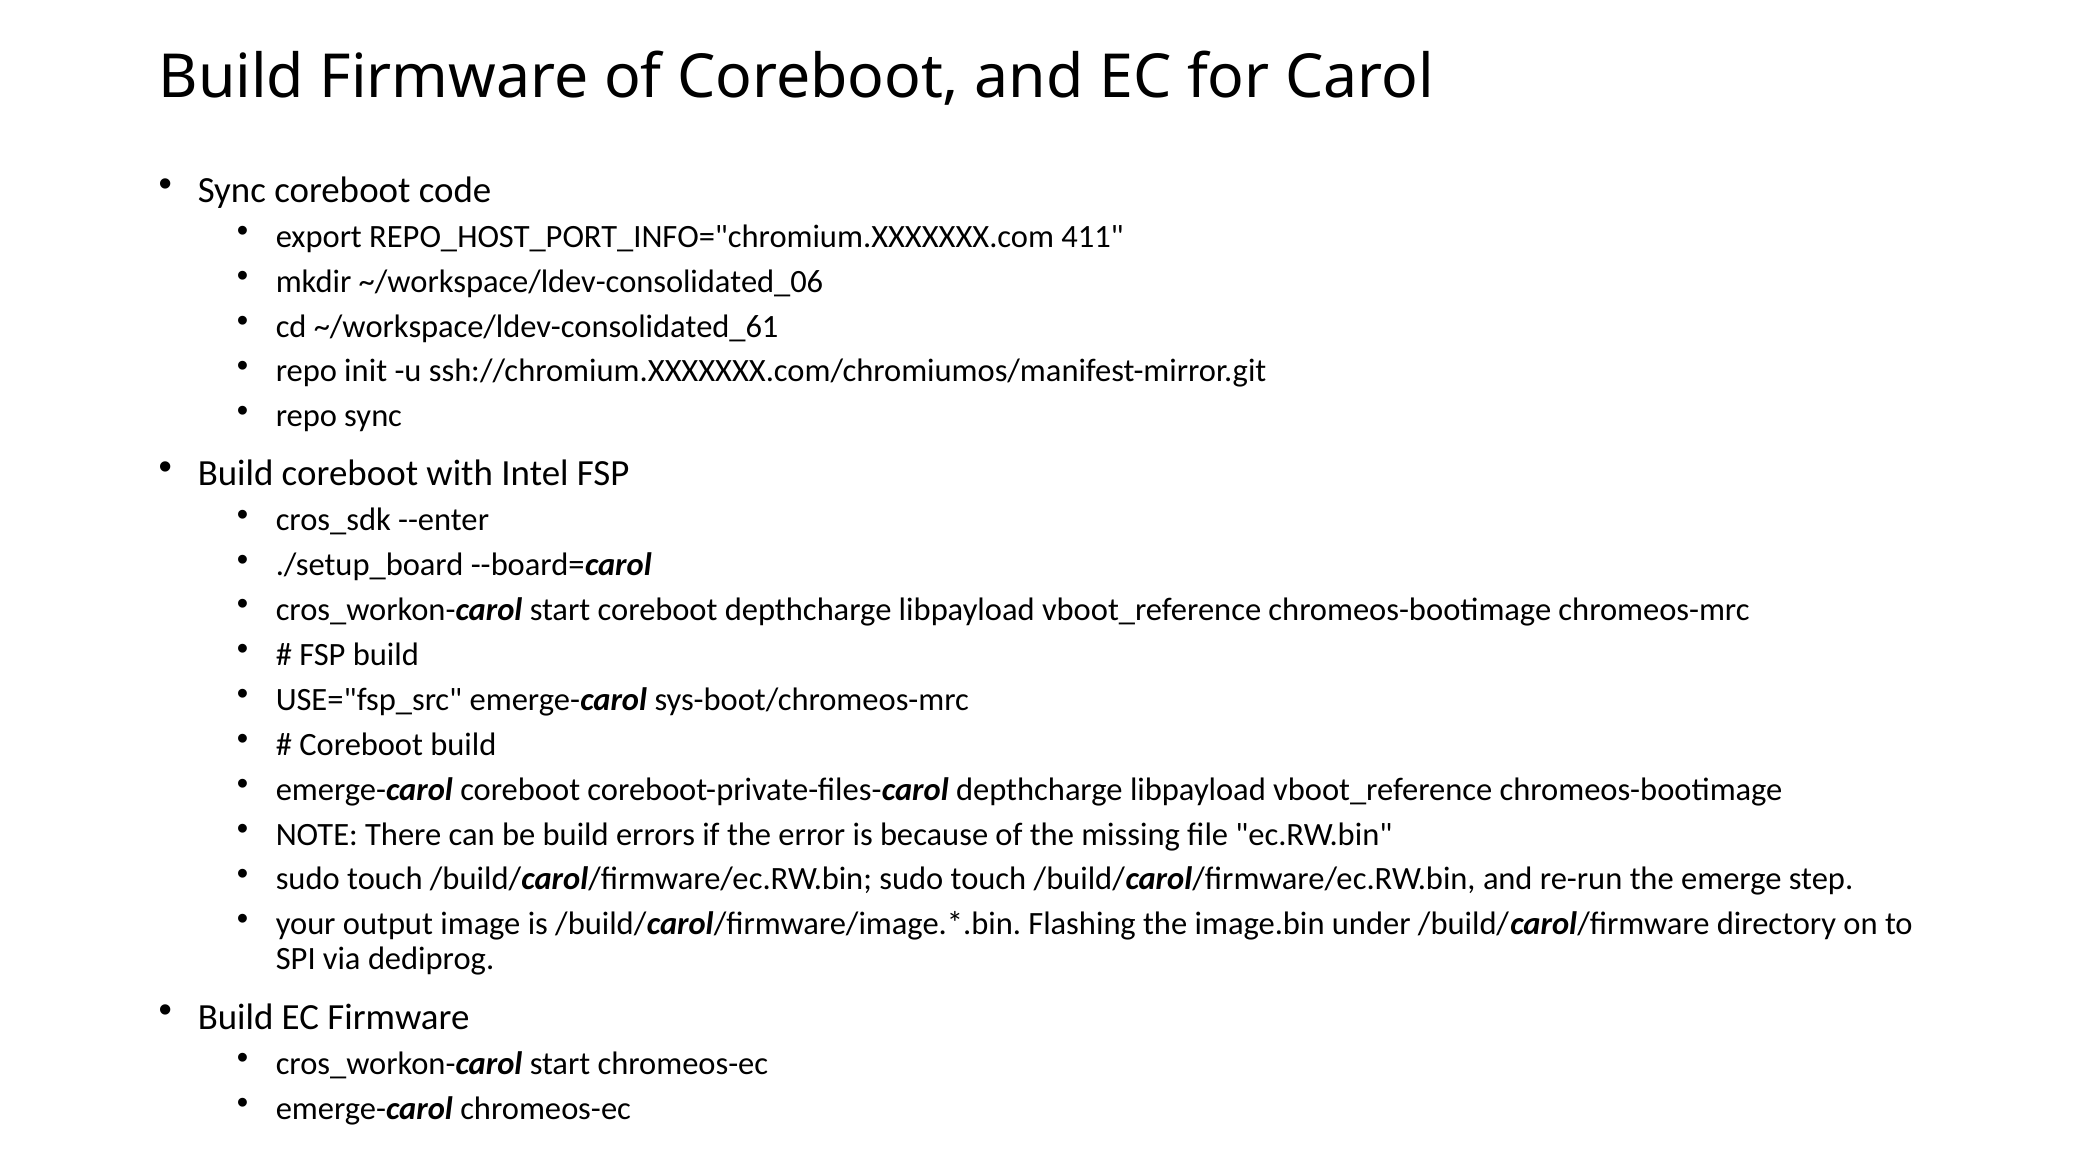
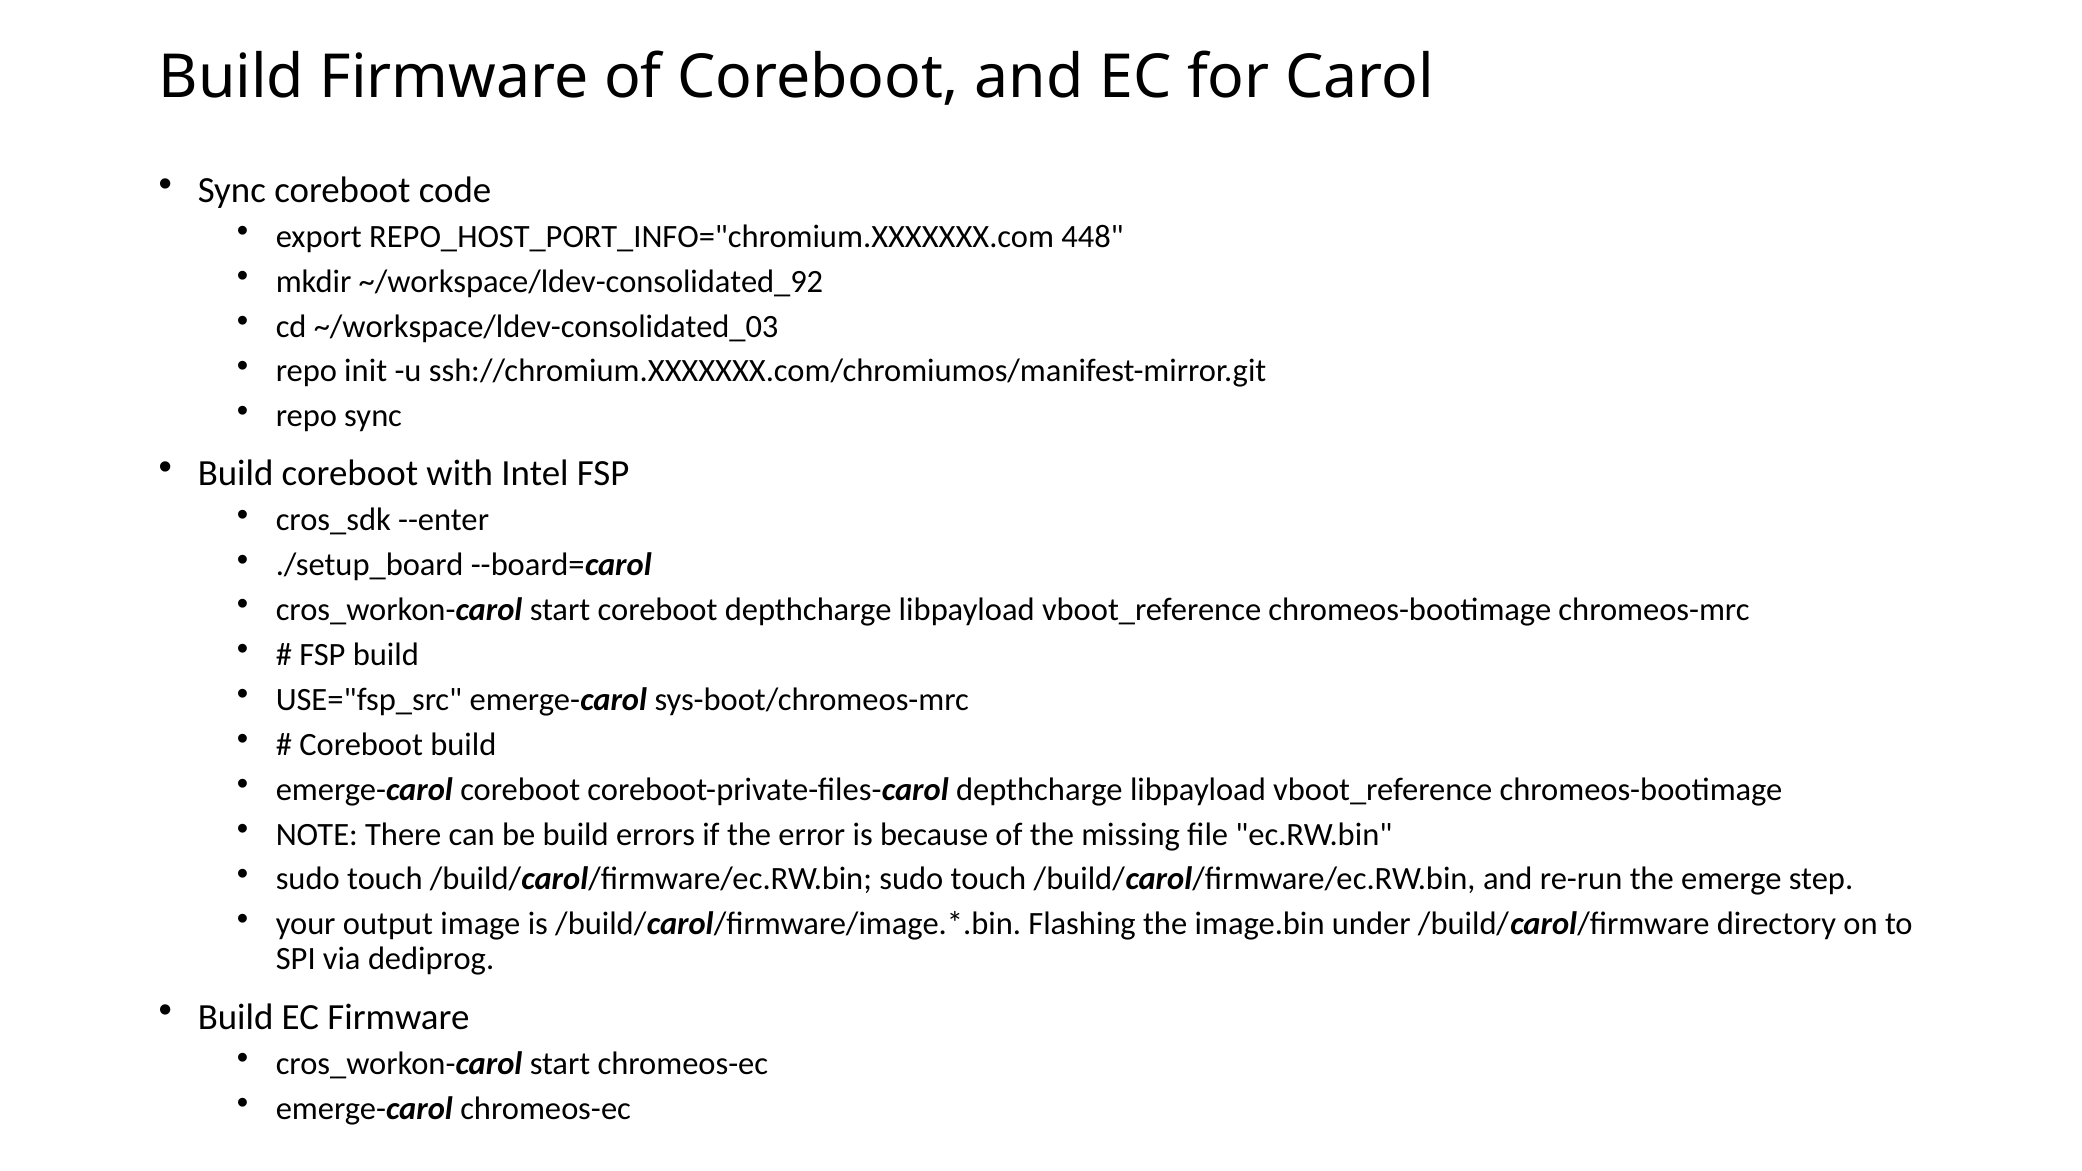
411: 411 -> 448 (1093, 237)
~/workspace/ldev-consolidated_06: ~/workspace/ldev-consolidated_06 -> ~/workspace/ldev-consolidated_92 (591, 281)
~/workspace/ldev-consolidated_61: ~/workspace/ldev-consolidated_61 -> ~/workspace/ldev-consolidated_03 (546, 326)
